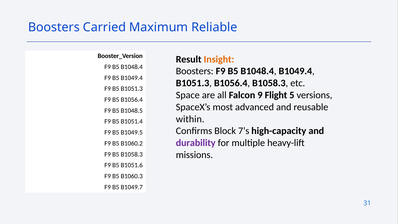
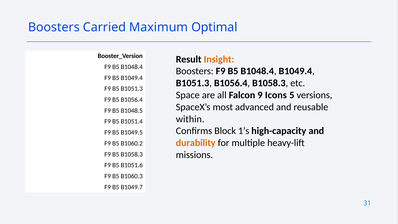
Reliable: Reliable -> Optimal (214, 27)
Flight: Flight -> Icons (276, 95)
7’s: 7’s -> 1’s (244, 131)
durability colour: purple -> orange (196, 143)
